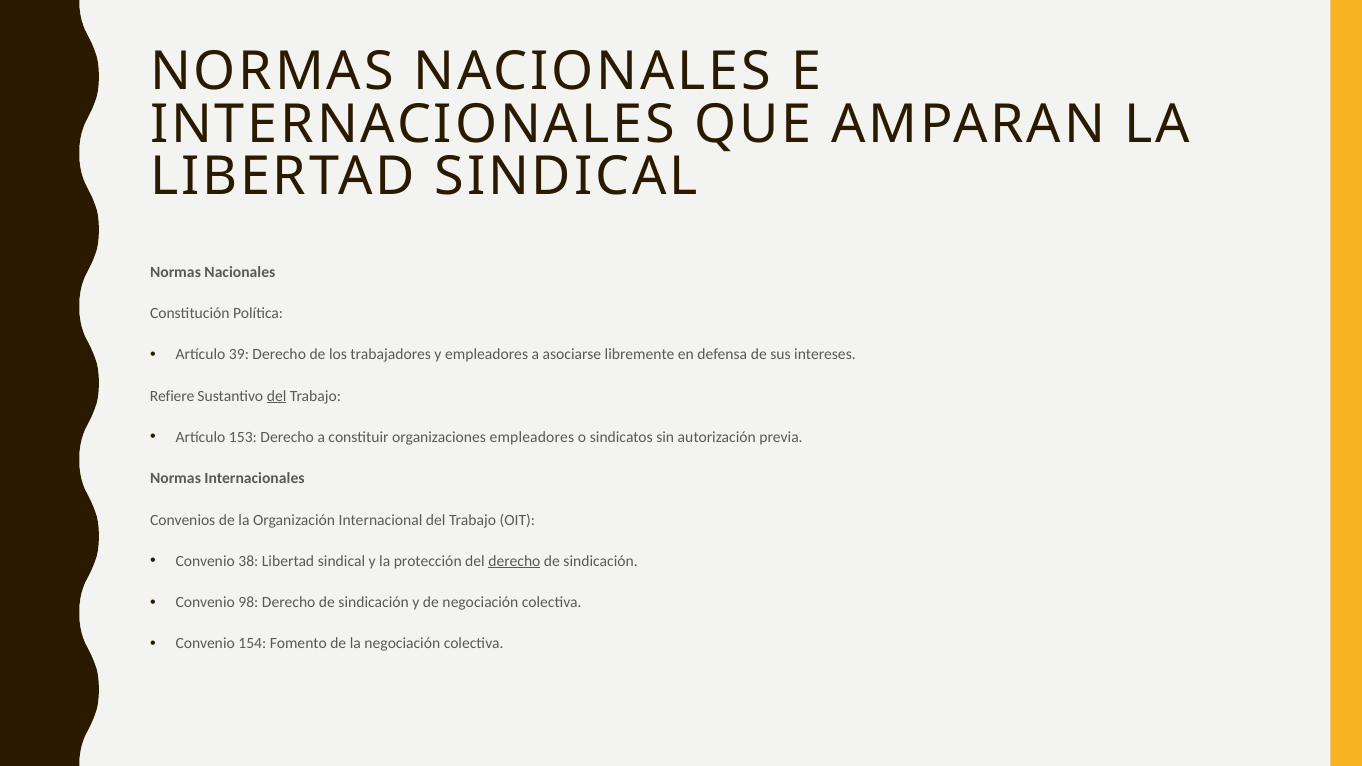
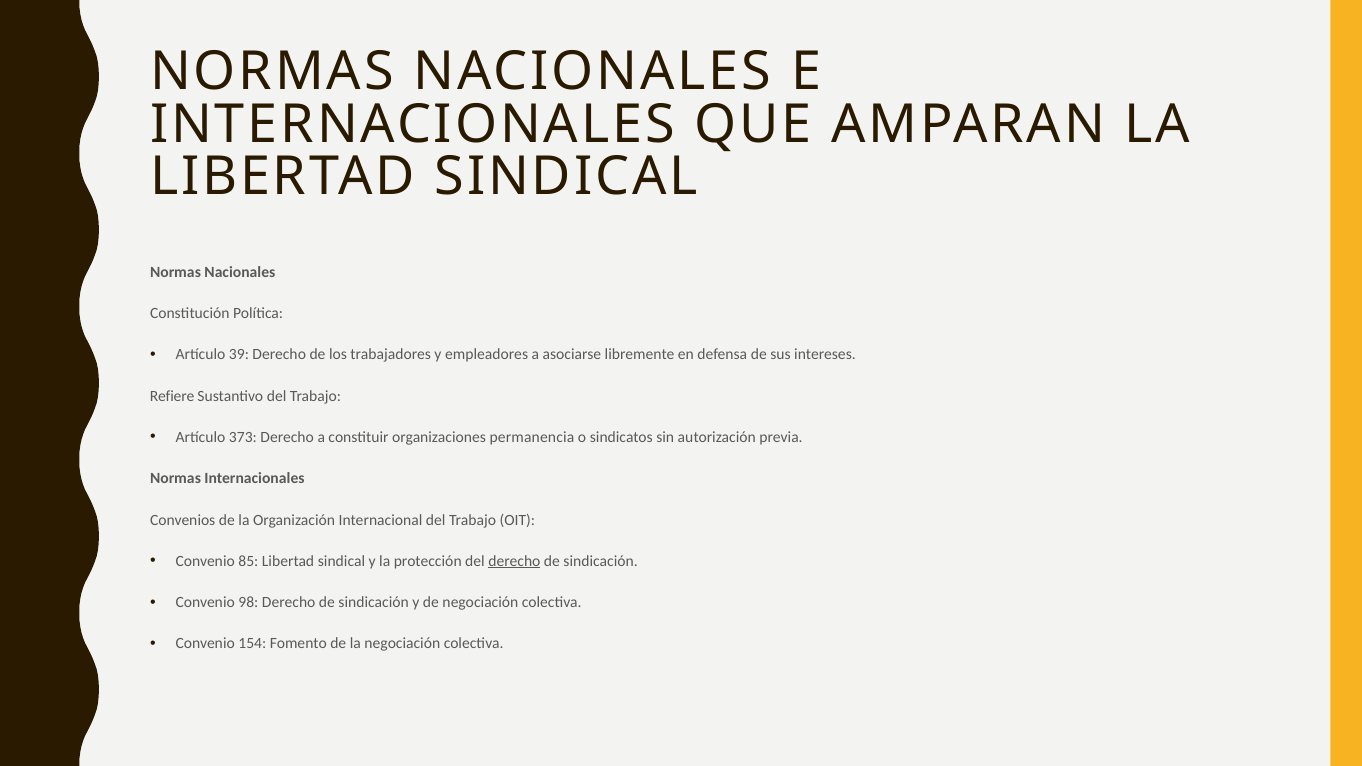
del underline: present -> none (277, 396)
153: 153 -> 373 (243, 437)
organizaciones empleadores: empleadores -> permanencia (532, 437)
38: 38 -> 85 (248, 561)
